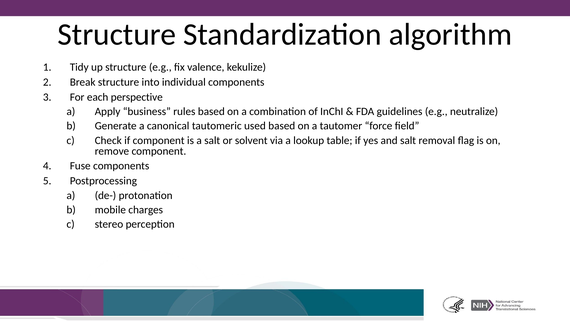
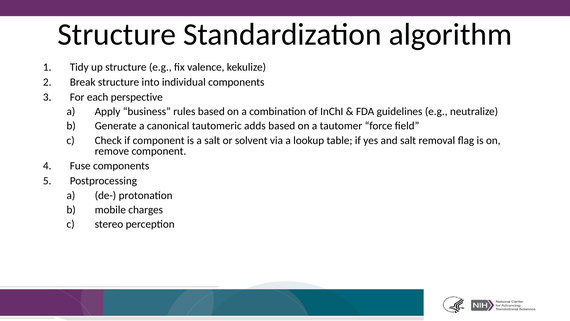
used: used -> adds (255, 126)
